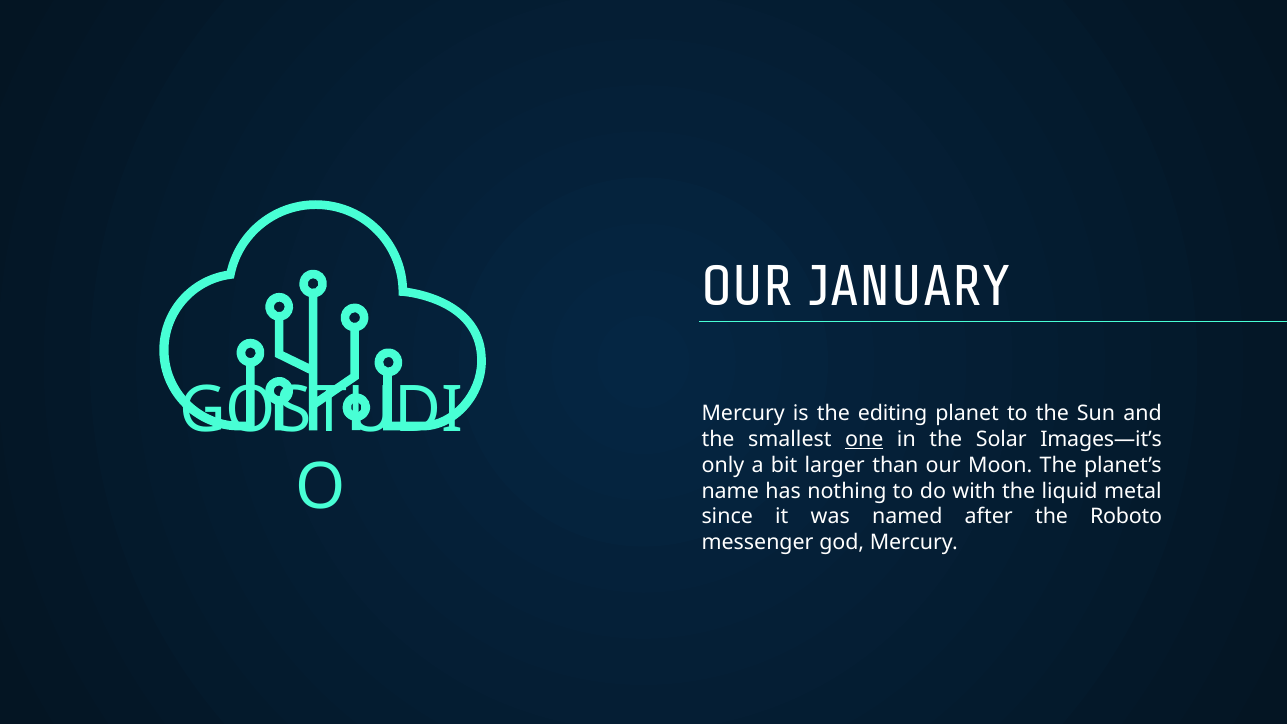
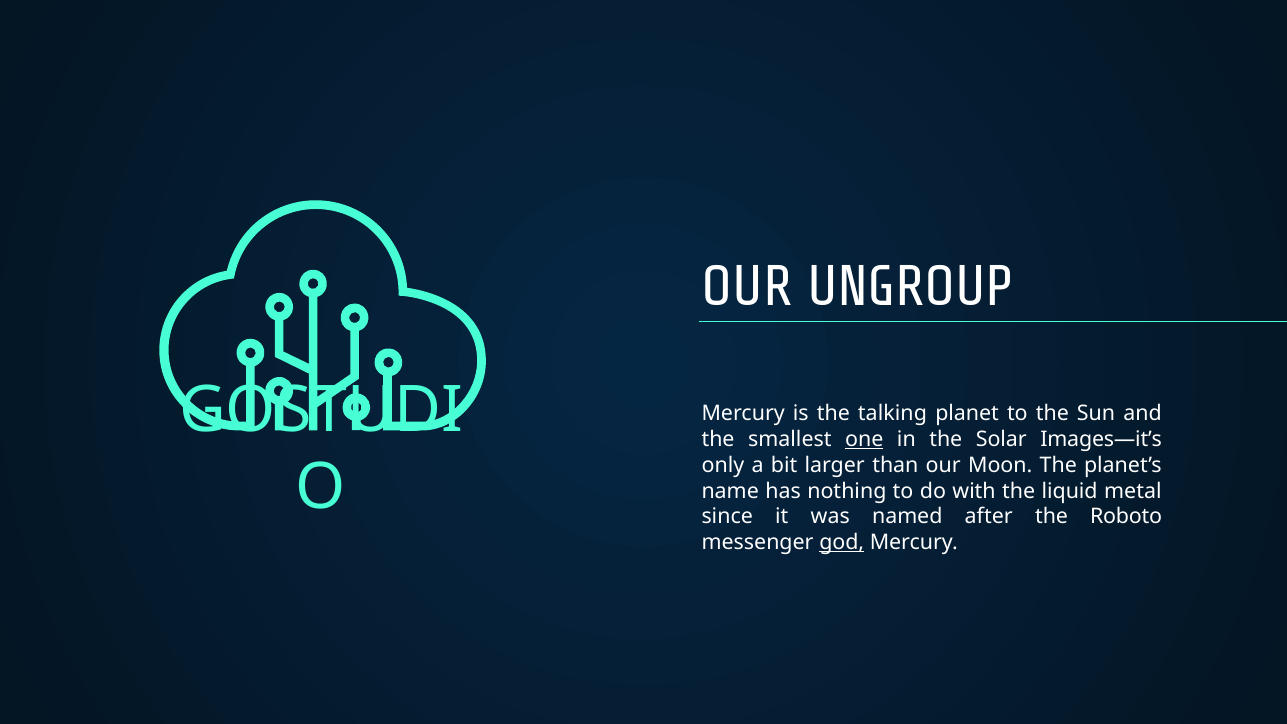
JANUARY: JANUARY -> UNGROUP (910, 287)
editing: editing -> talking (892, 414)
god underline: none -> present (842, 542)
